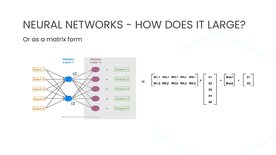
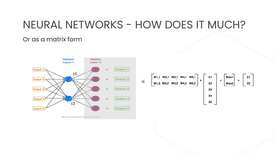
LARGE: LARGE -> MUCH (227, 25)
